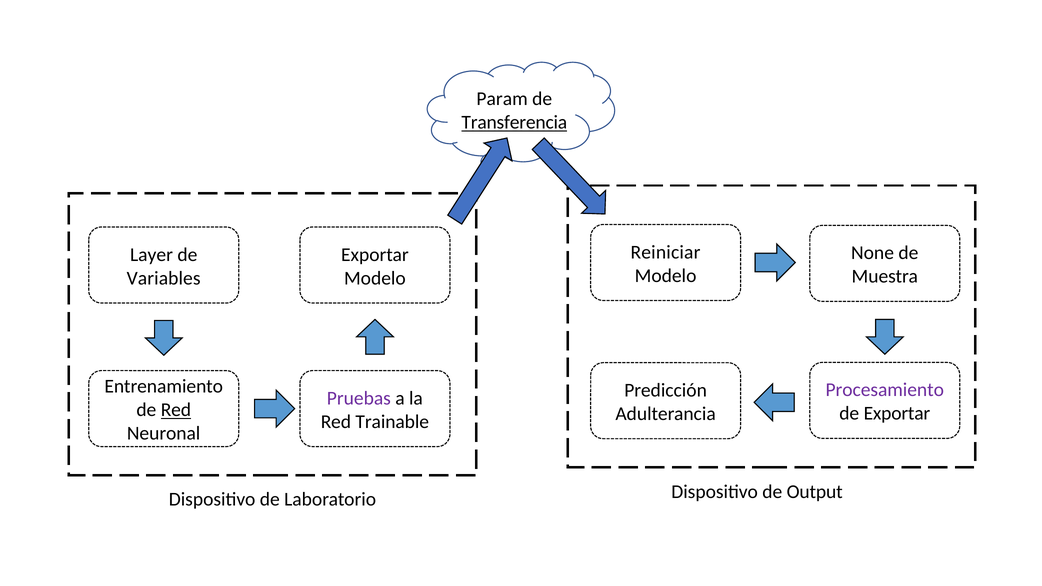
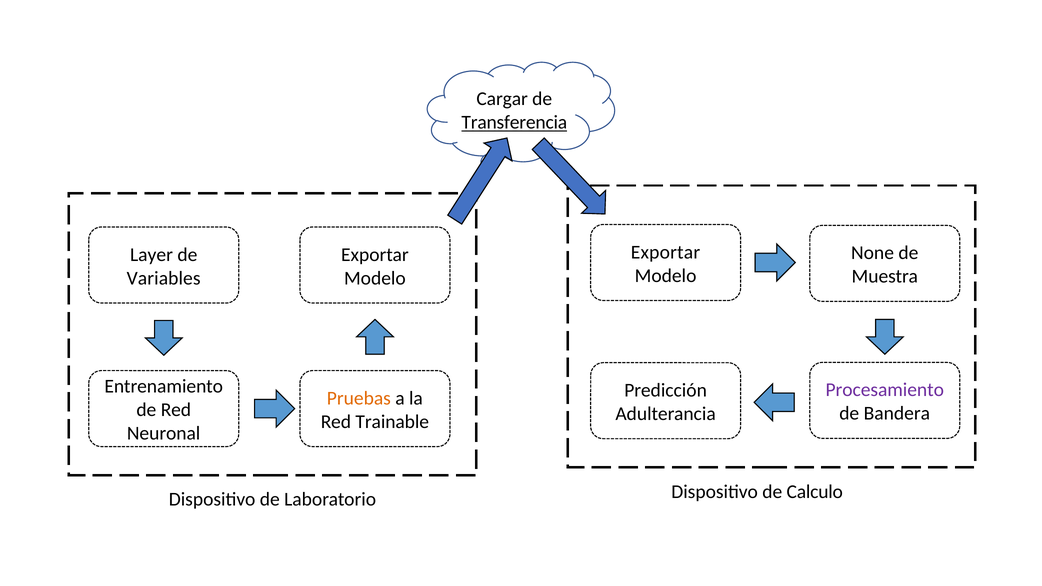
Param: Param -> Cargar (502, 99)
Reiniciar: Reiniciar -> Exportar (665, 252)
Pruebas colour: purple -> orange (359, 398)
Red underline: present -> none (176, 410)
de Exportar: Exportar -> Bandera (897, 414)
Output: Output -> Calculo (815, 492)
